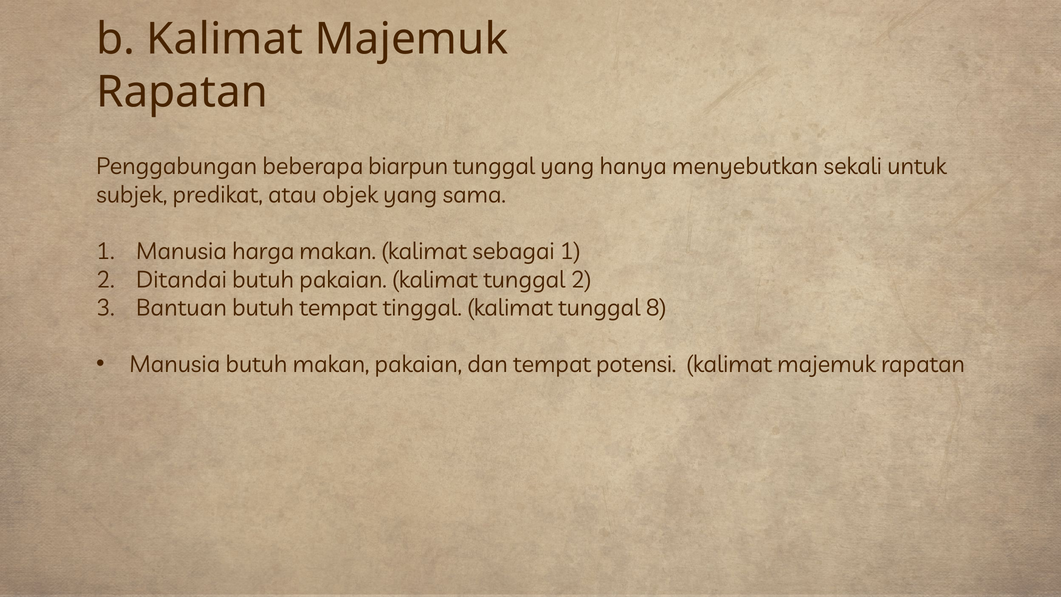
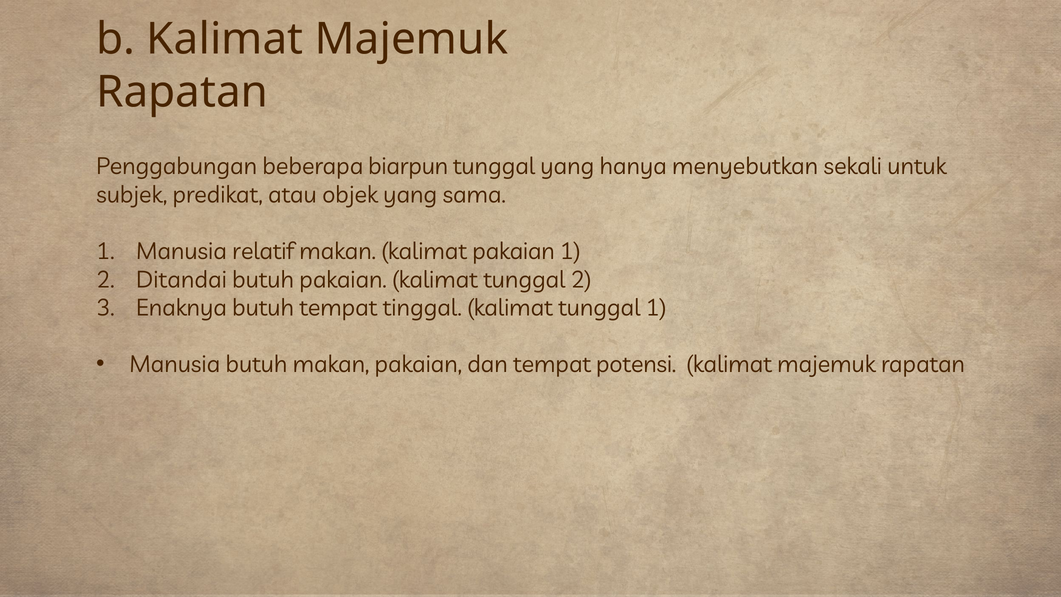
harga: harga -> relatif (263, 251)
kalimat sebagai: sebagai -> pakaian (514, 251)
Bantuan: Bantuan -> Enaknya (181, 308)
tunggal 8: 8 -> 1 (656, 308)
